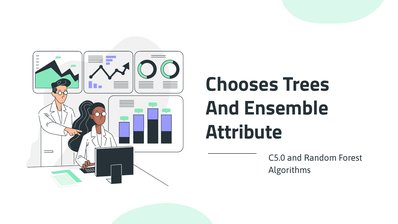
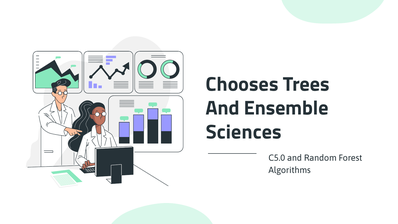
Attribute: Attribute -> Sciences (244, 132)
